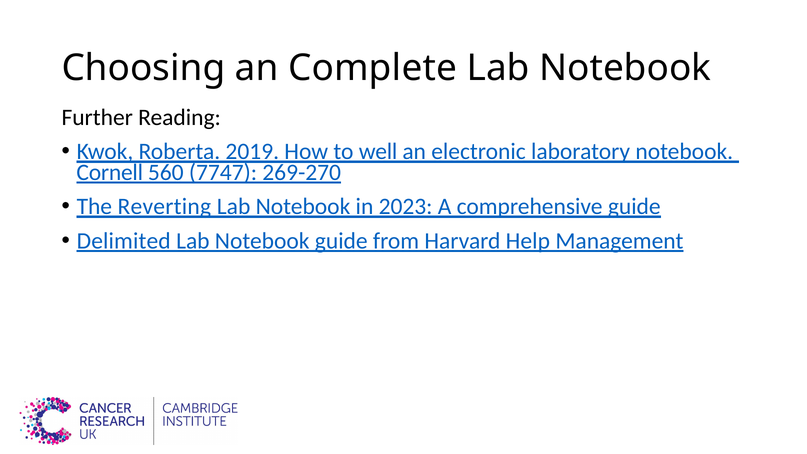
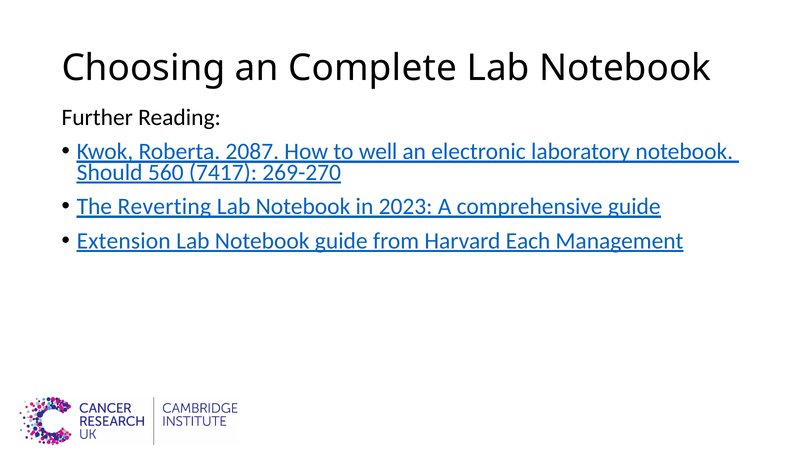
2019: 2019 -> 2087 (252, 152)
Cornell: Cornell -> Should (110, 172)
7747: 7747 -> 7417 (223, 172)
Delimited: Delimited -> Extension (124, 241)
Help: Help -> Each (528, 241)
